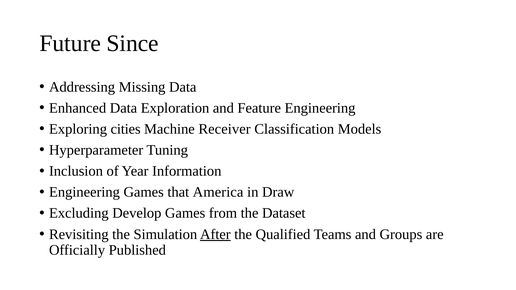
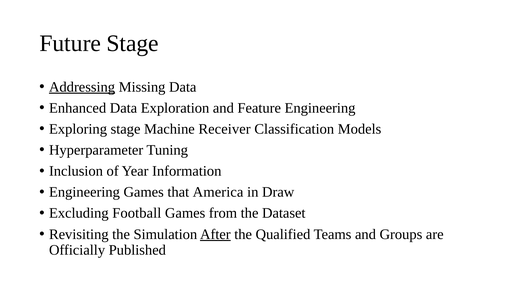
Future Since: Since -> Stage (133, 43)
Addressing underline: none -> present (82, 87)
Exploring cities: cities -> stage (126, 129)
Develop: Develop -> Football (137, 213)
